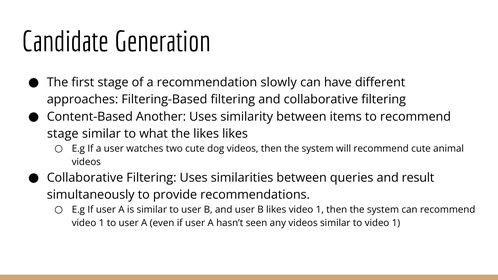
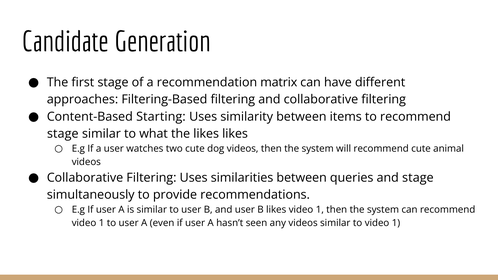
slowly: slowly -> matrix (279, 82)
Another: Another -> Starting (161, 117)
and result: result -> stage (418, 178)
